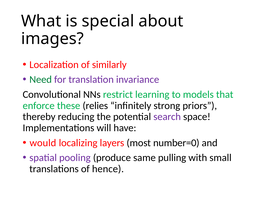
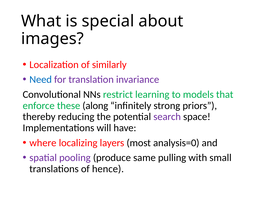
Need colour: green -> blue (41, 80)
relies: relies -> along (95, 106)
would: would -> where (43, 143)
number=0: number=0 -> analysis=0 (176, 143)
